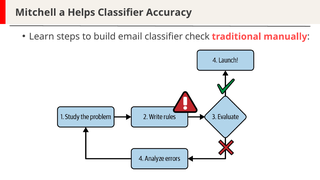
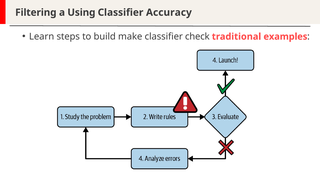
Mitchell: Mitchell -> Filtering (36, 12)
Helps: Helps -> Using (81, 12)
email: email -> make (130, 37)
manually: manually -> examples (285, 37)
